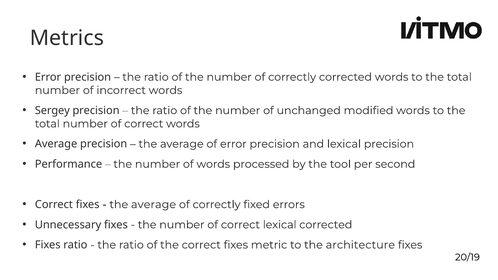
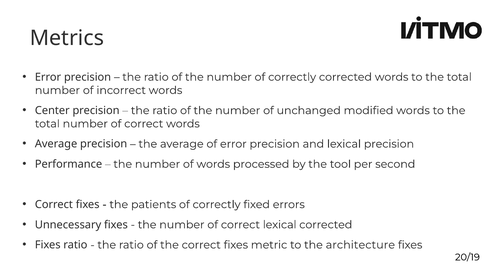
Sergey: Sergey -> Center (52, 111)
average: average -> patients (154, 205)
